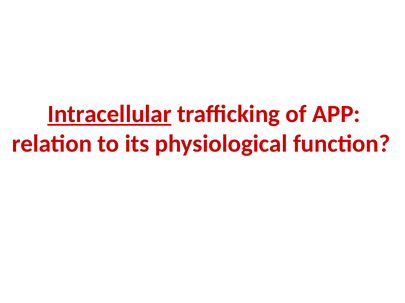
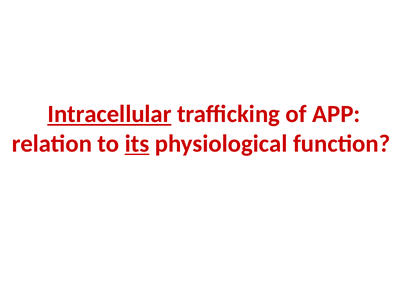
its underline: none -> present (137, 144)
